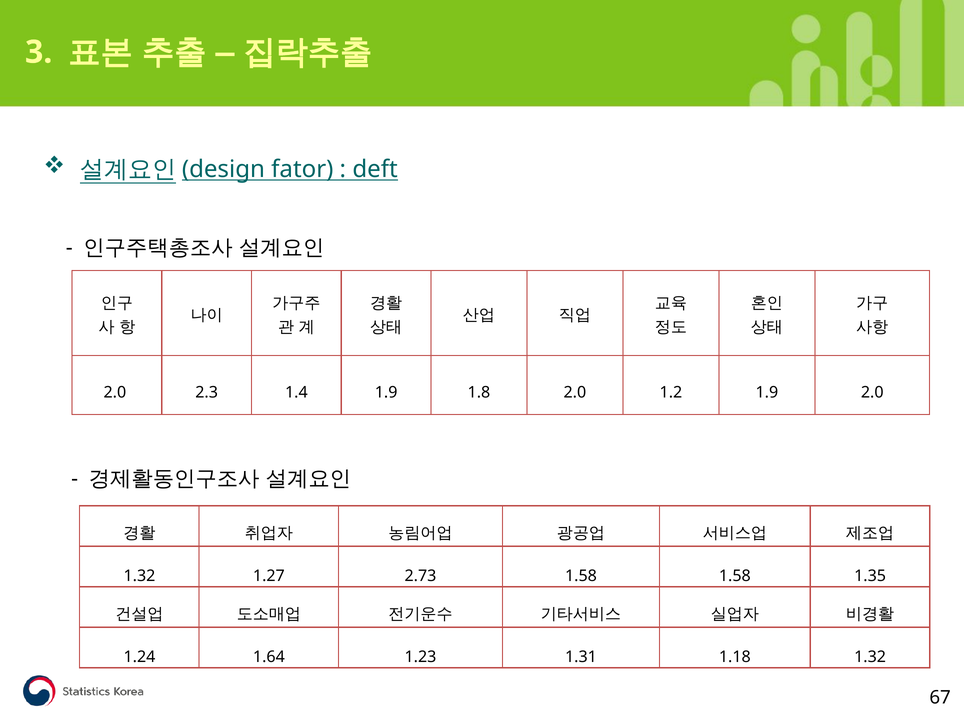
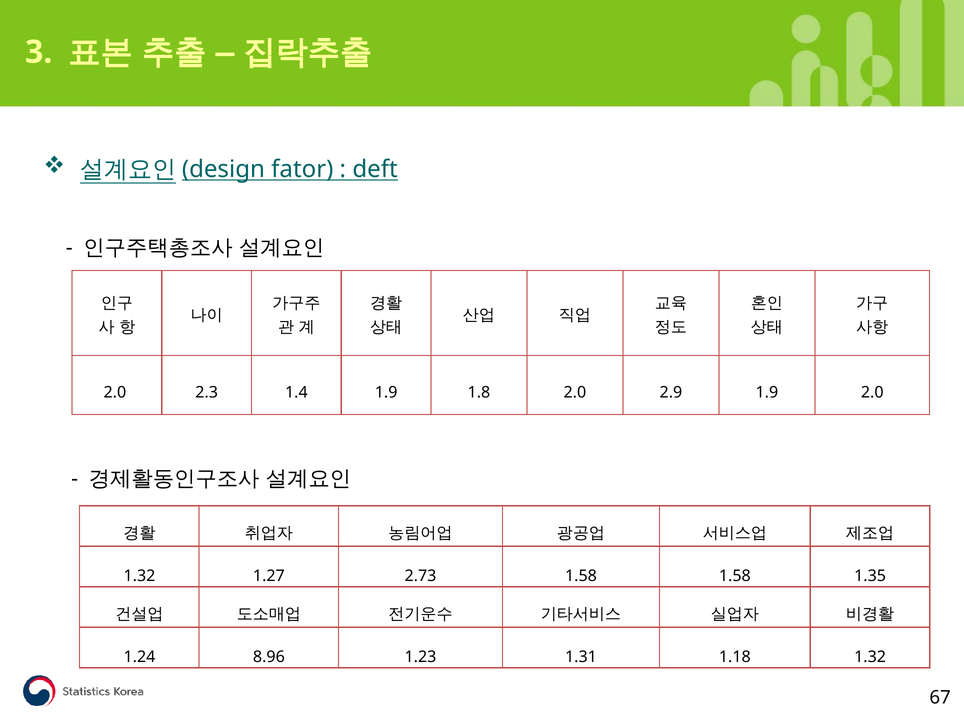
1.2: 1.2 -> 2.9 (671, 393)
1.64: 1.64 -> 8.96 (269, 657)
